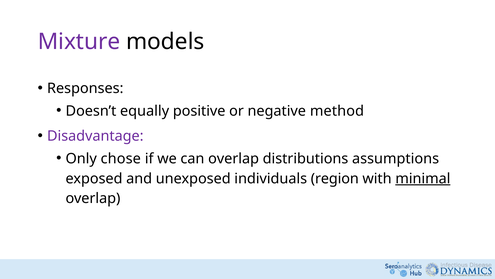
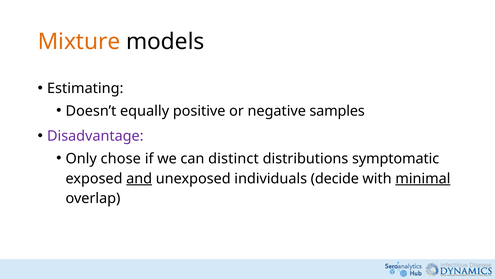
Mixture colour: purple -> orange (79, 42)
Responses: Responses -> Estimating (85, 88)
method: method -> samples (337, 111)
can overlap: overlap -> distinct (233, 158)
assumptions: assumptions -> symptomatic (396, 158)
and underline: none -> present (139, 178)
region: region -> decide (335, 178)
